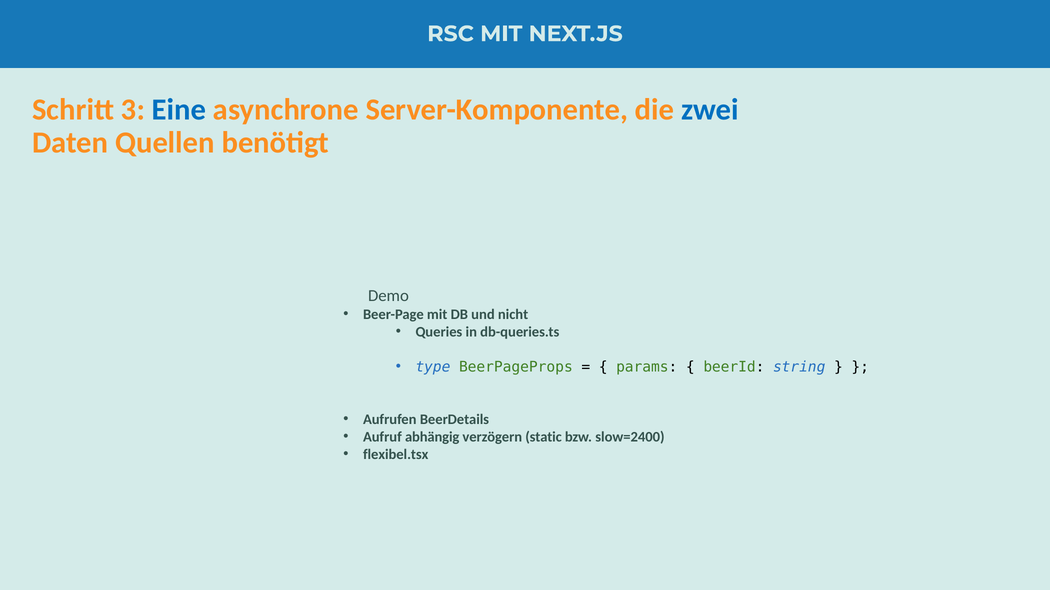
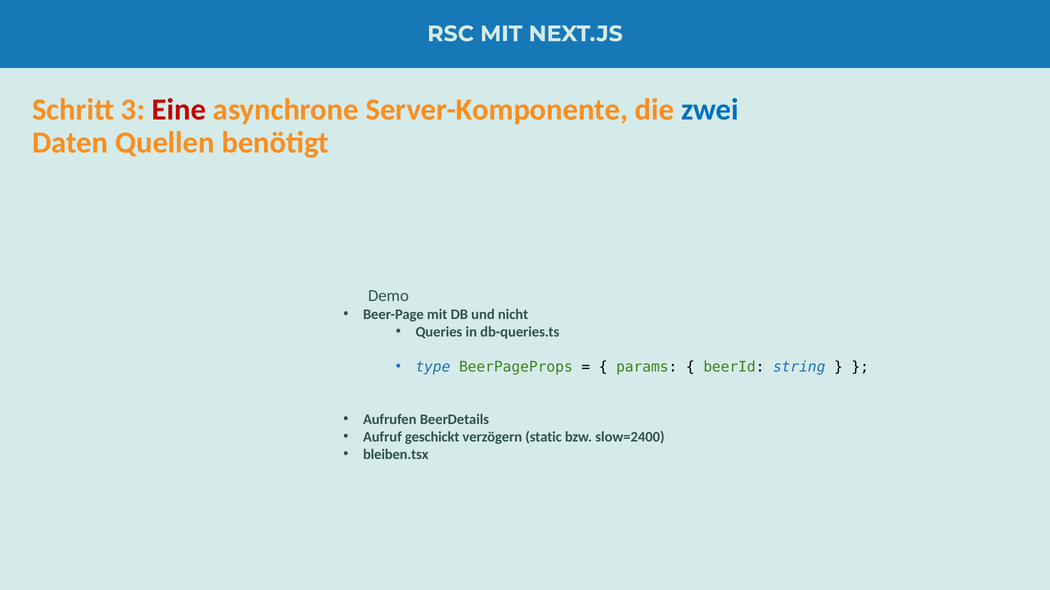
Eine colour: blue -> red (179, 110)
abhängig: abhängig -> geschickt (432, 437)
flexibel.tsx: flexibel.tsx -> bleiben.tsx (396, 455)
